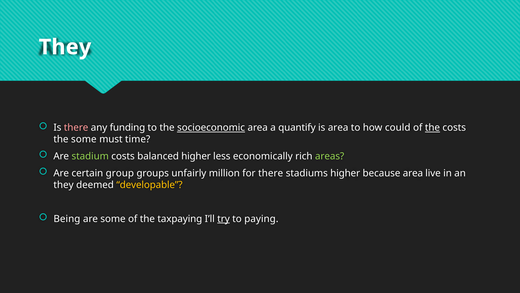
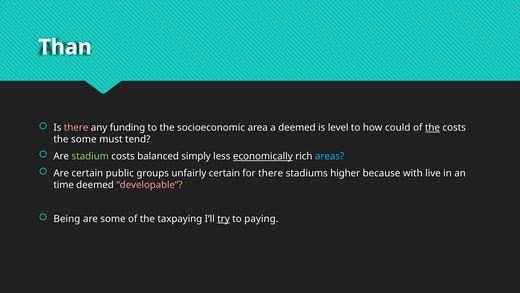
They: They -> Than (65, 47)
socioeconomic underline: present -> none (211, 127)
a quantify: quantify -> deemed (297, 127)
is area: area -> level (338, 127)
time: time -> tend (138, 139)
balanced higher: higher -> simply (196, 156)
economically underline: none -> present (263, 156)
areas colour: light green -> light blue (330, 156)
group: group -> public (120, 173)
unfairly million: million -> certain (224, 173)
because area: area -> with (413, 173)
they: they -> time (64, 185)
developable colour: yellow -> pink (149, 185)
